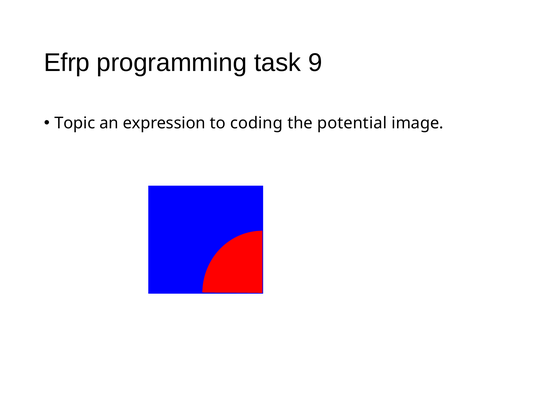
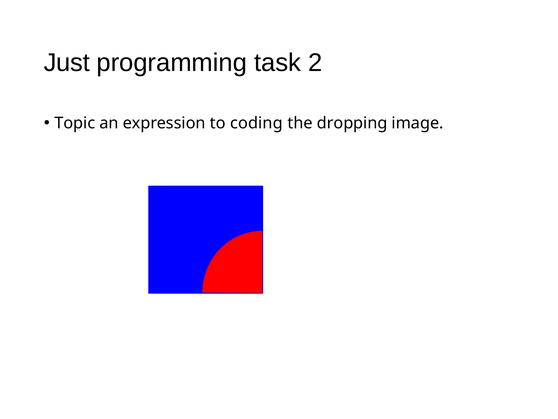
Efrp: Efrp -> Just (67, 63)
9: 9 -> 2 (315, 63)
potential: potential -> dropping (352, 123)
